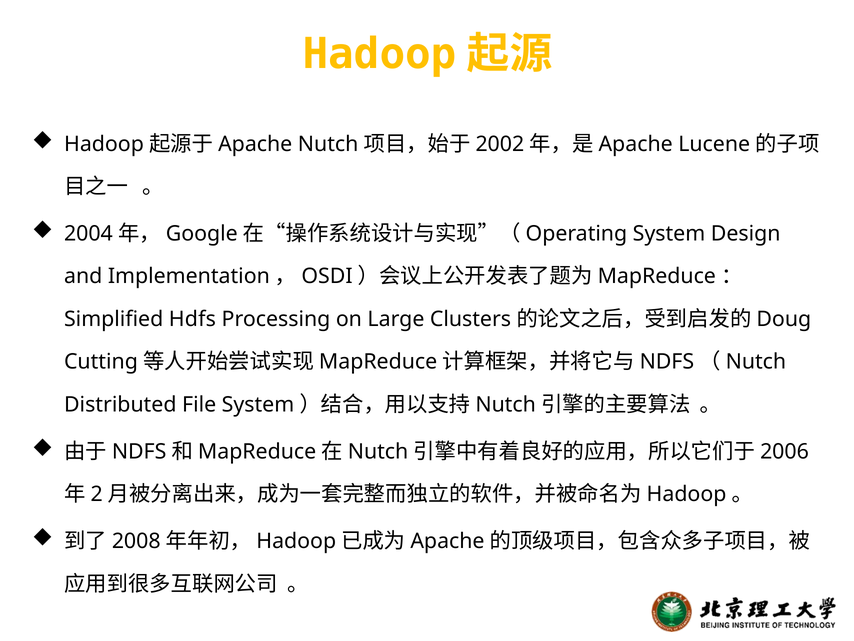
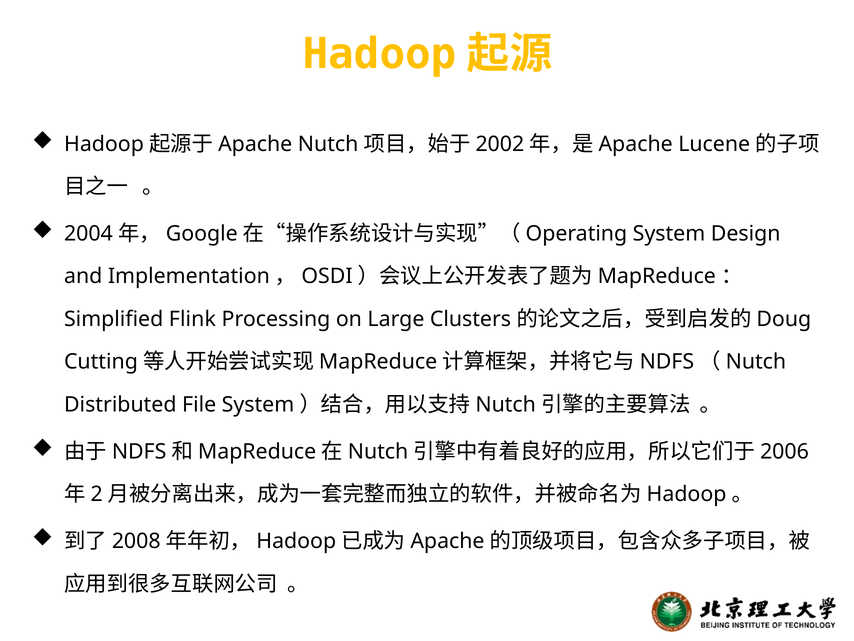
Hdfs: Hdfs -> Flink (192, 319)
